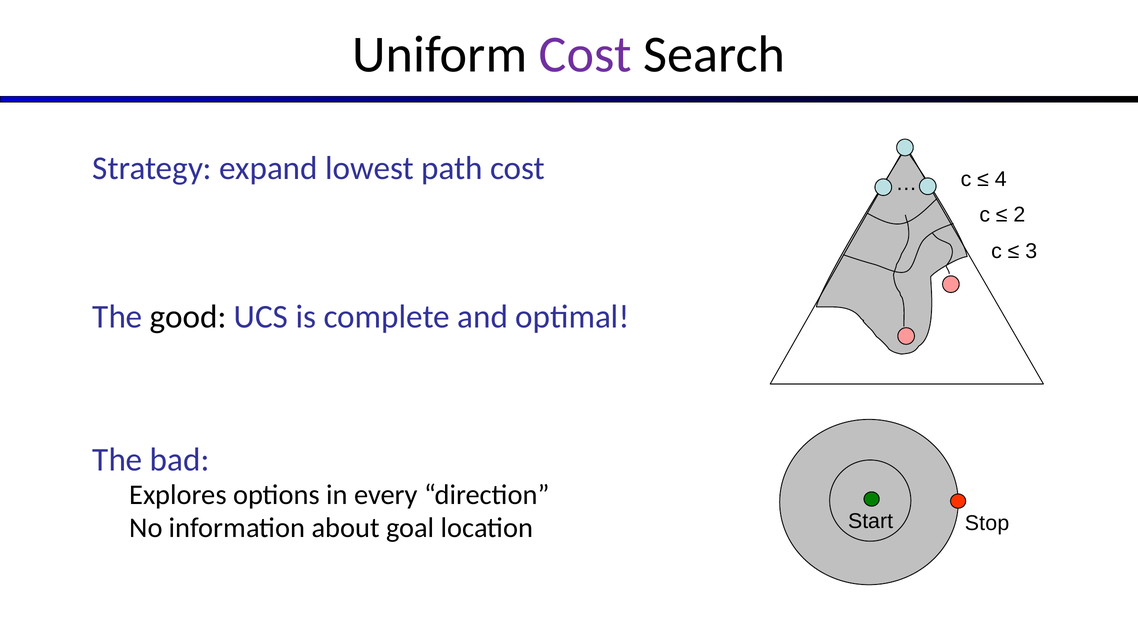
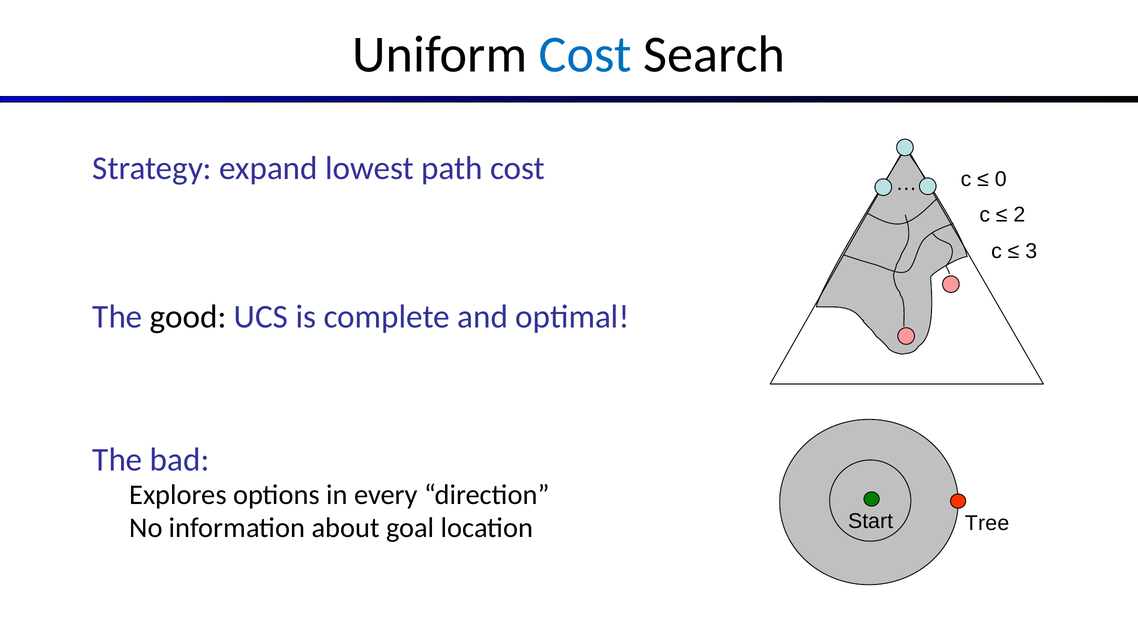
Cost colour: purple -> blue (585, 55)
4: 4 -> 0 (1001, 179)
Stop: Stop -> Tree (987, 524)
